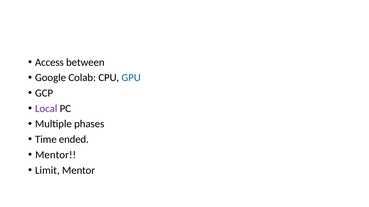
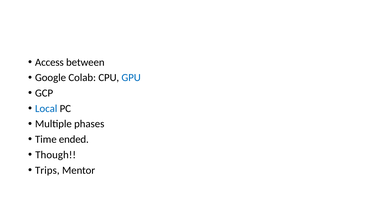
Local colour: purple -> blue (46, 109)
Mentor: Mentor -> Though (56, 155)
Limit: Limit -> Trips (47, 171)
